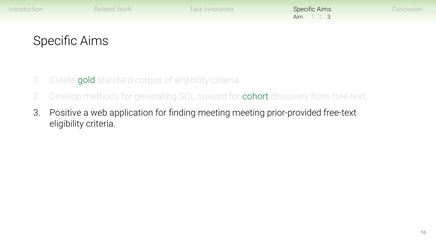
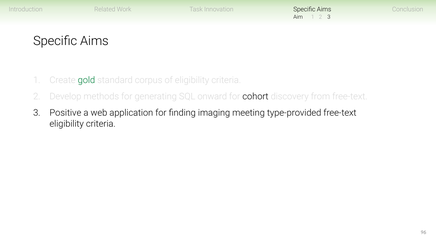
cohort colour: green -> black (255, 97)
finding meeting: meeting -> imaging (214, 113)
prior-provided: prior-provided -> type-provided (294, 113)
